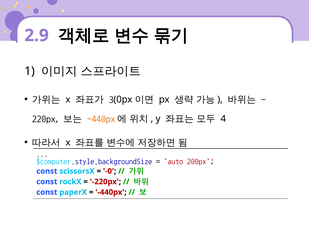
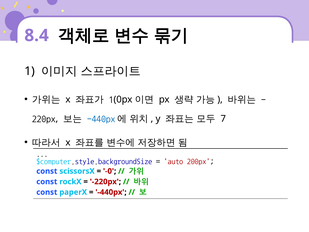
2.9: 2.9 -> 8.4 (37, 35)
3: 3 -> 1 (111, 99)
-440px colour: orange -> blue (101, 119)
4: 4 -> 7 (223, 119)
